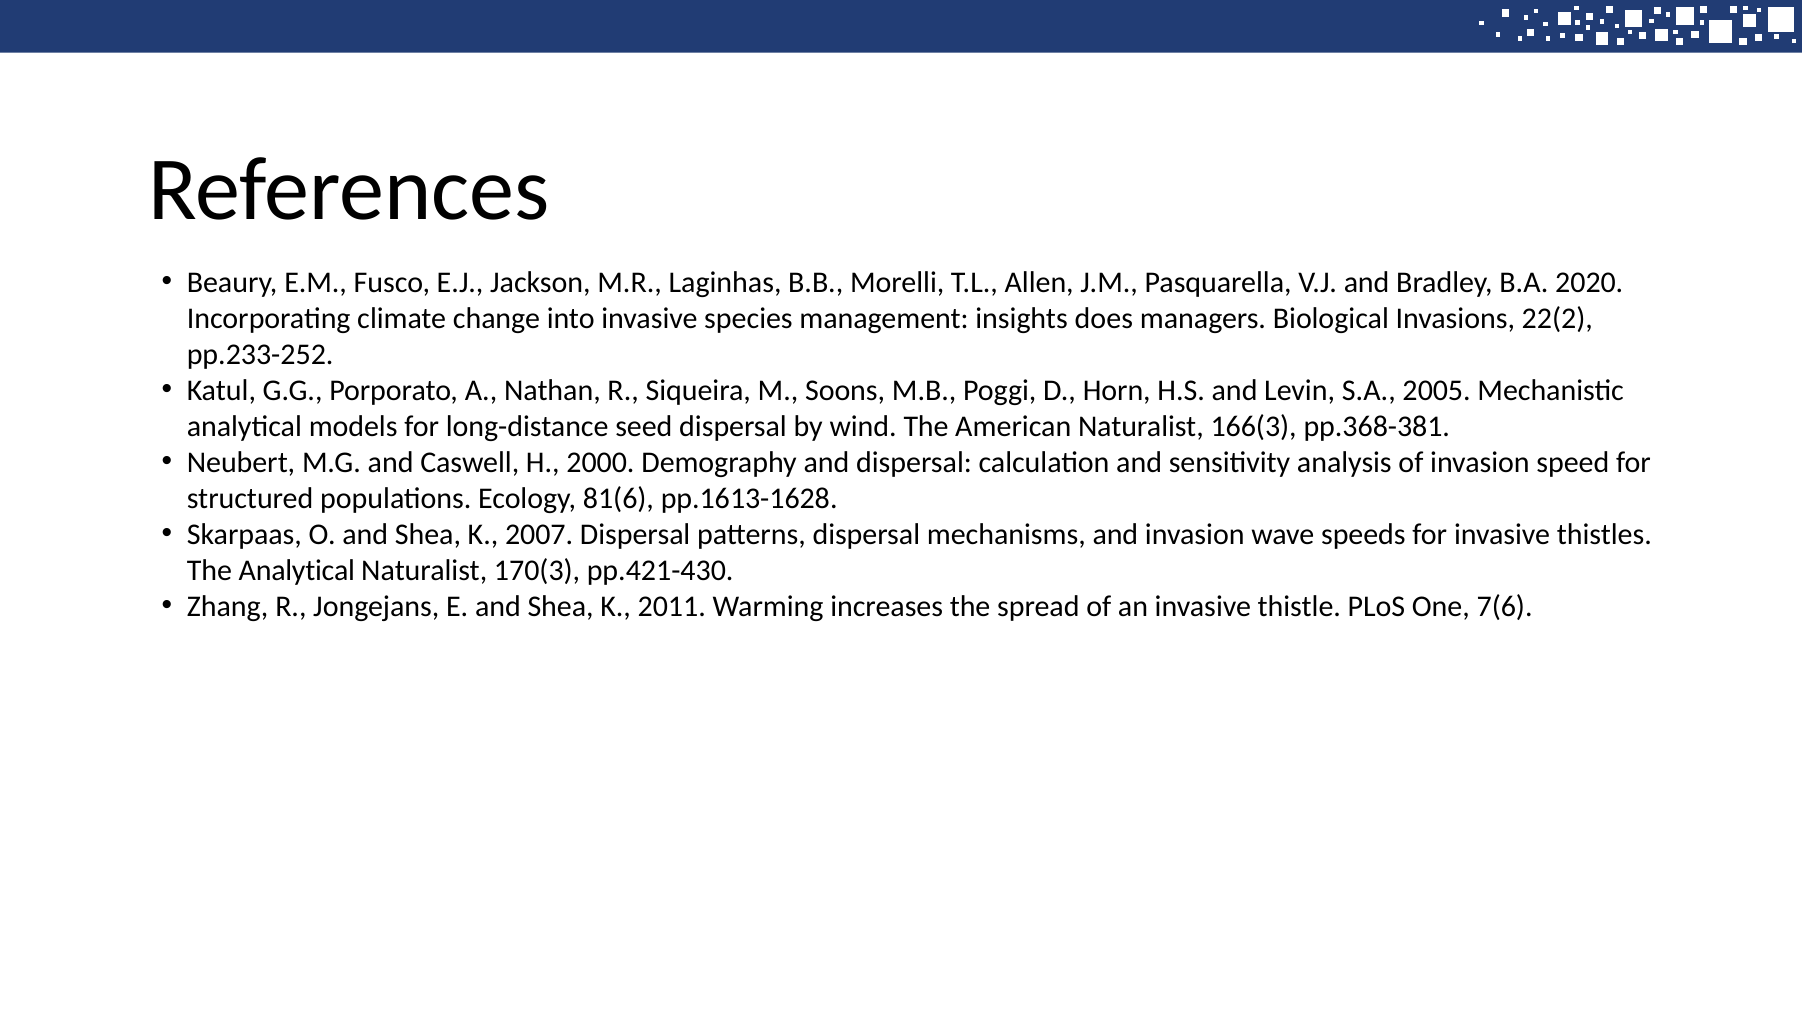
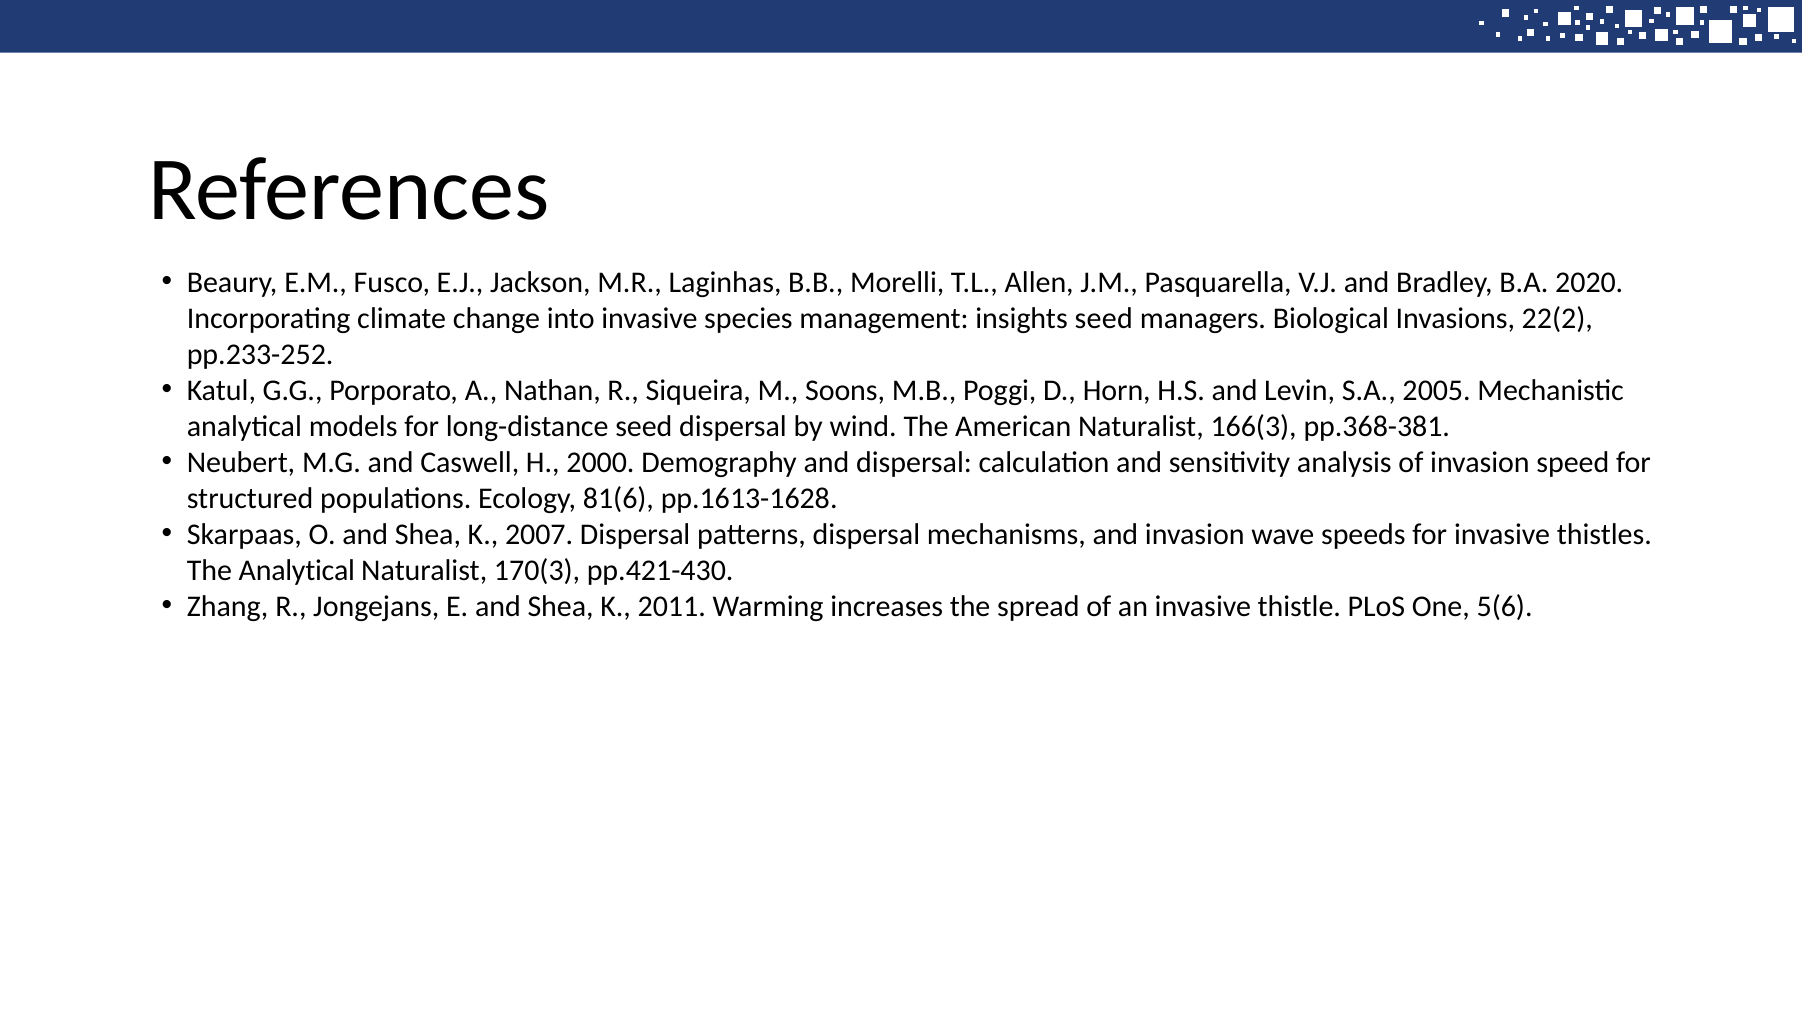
insights does: does -> seed (1104, 318)
7(6: 7(6 -> 5(6 (1505, 607)
